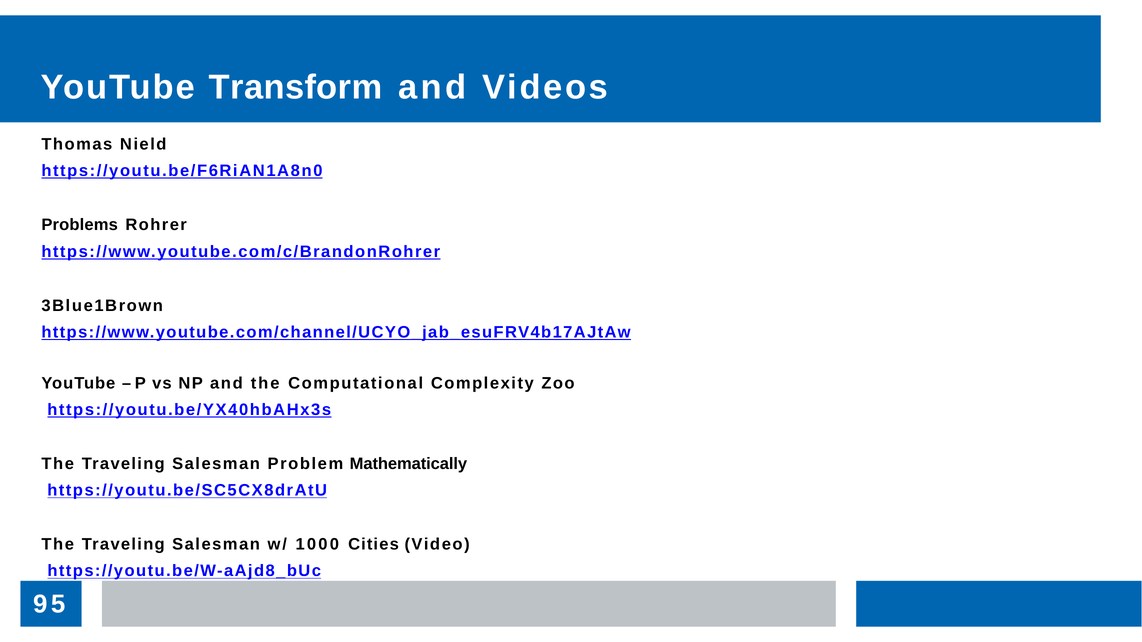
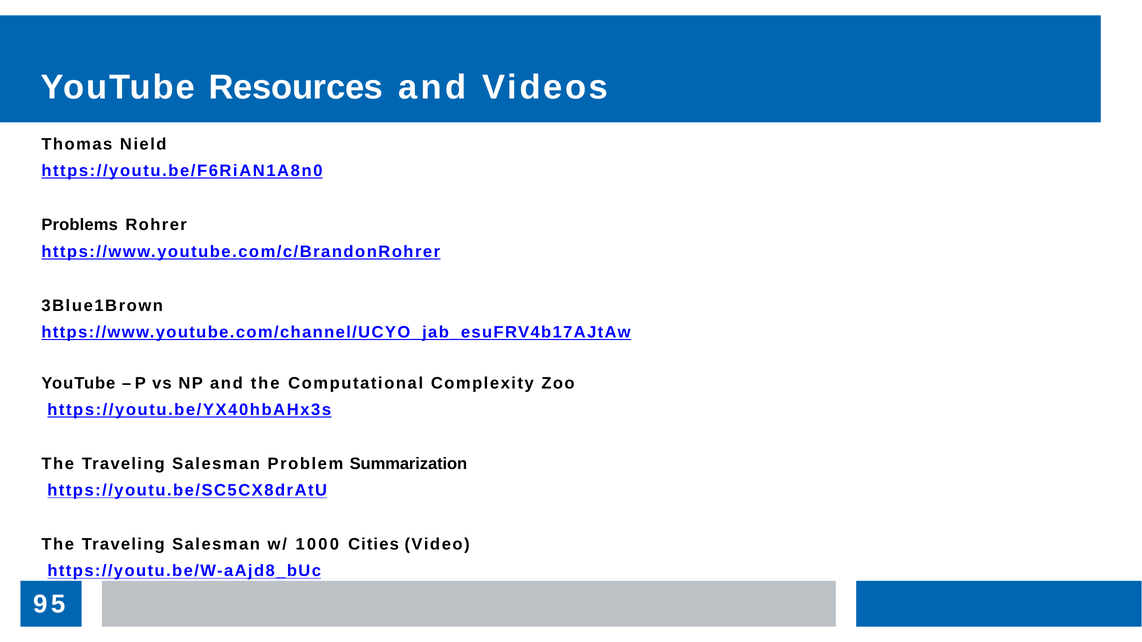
Transform: Transform -> Resources (296, 88)
Mathematically: Mathematically -> Summarization (408, 464)
